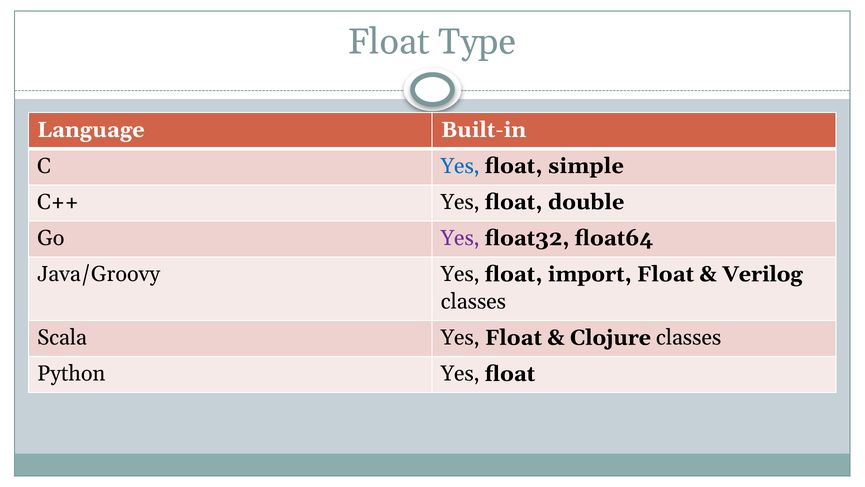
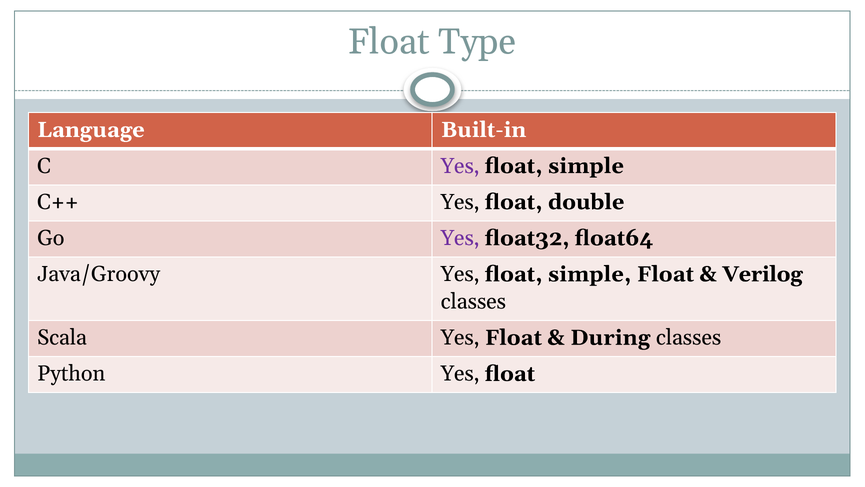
Yes colour: blue -> purple (460, 166)
Java/Groovy Yes float import: import -> simple (590, 274)
Clojure: Clojure -> During (610, 337)
